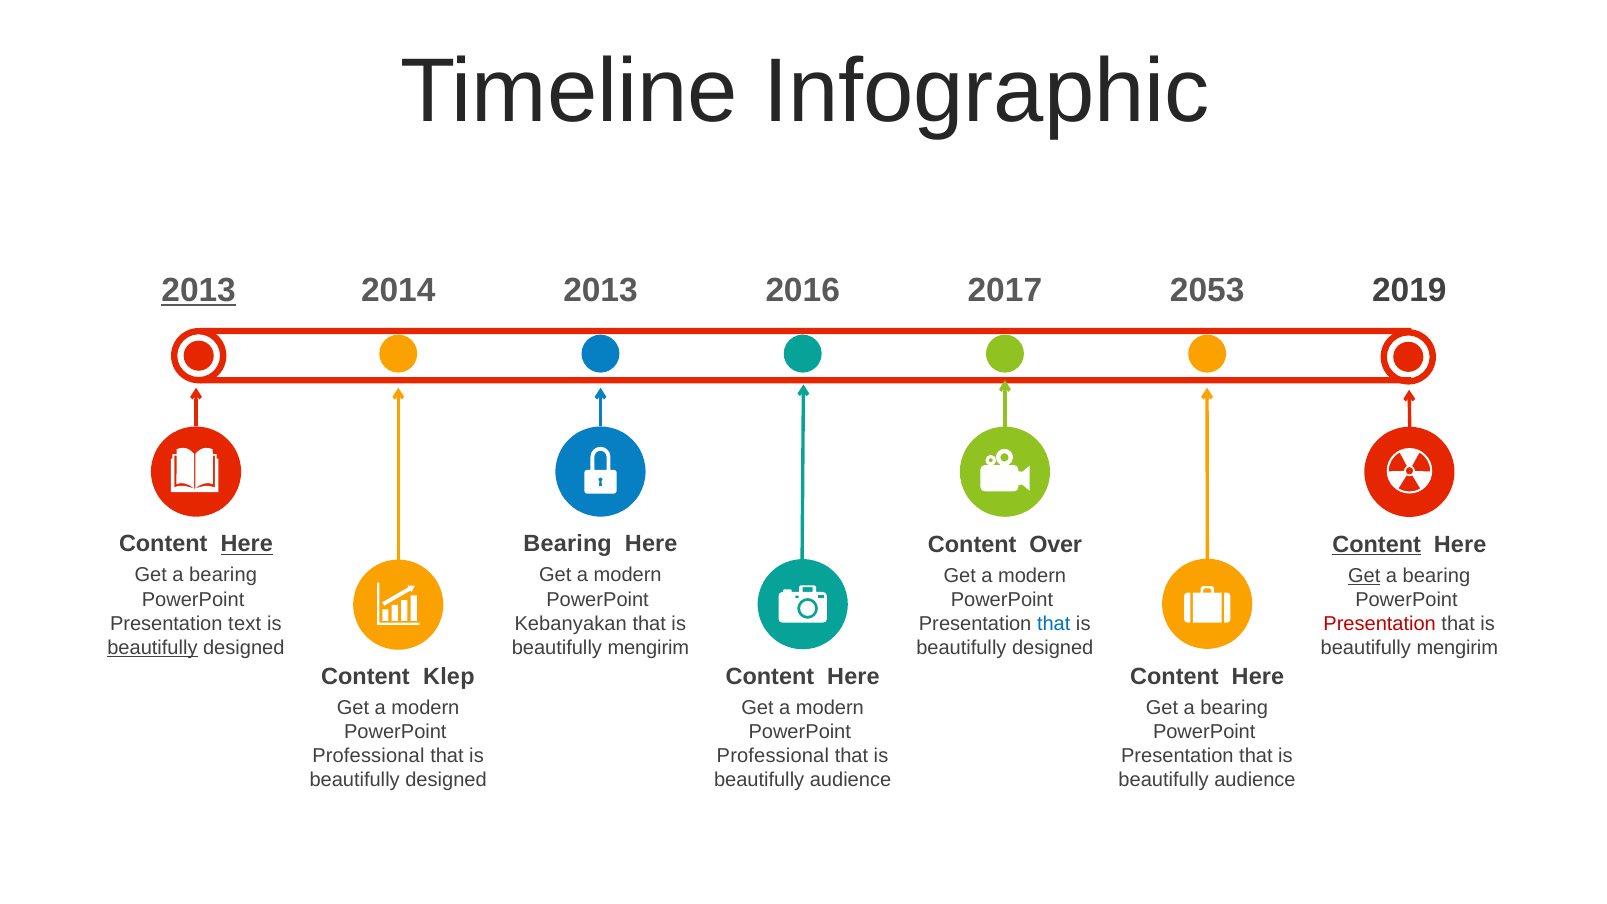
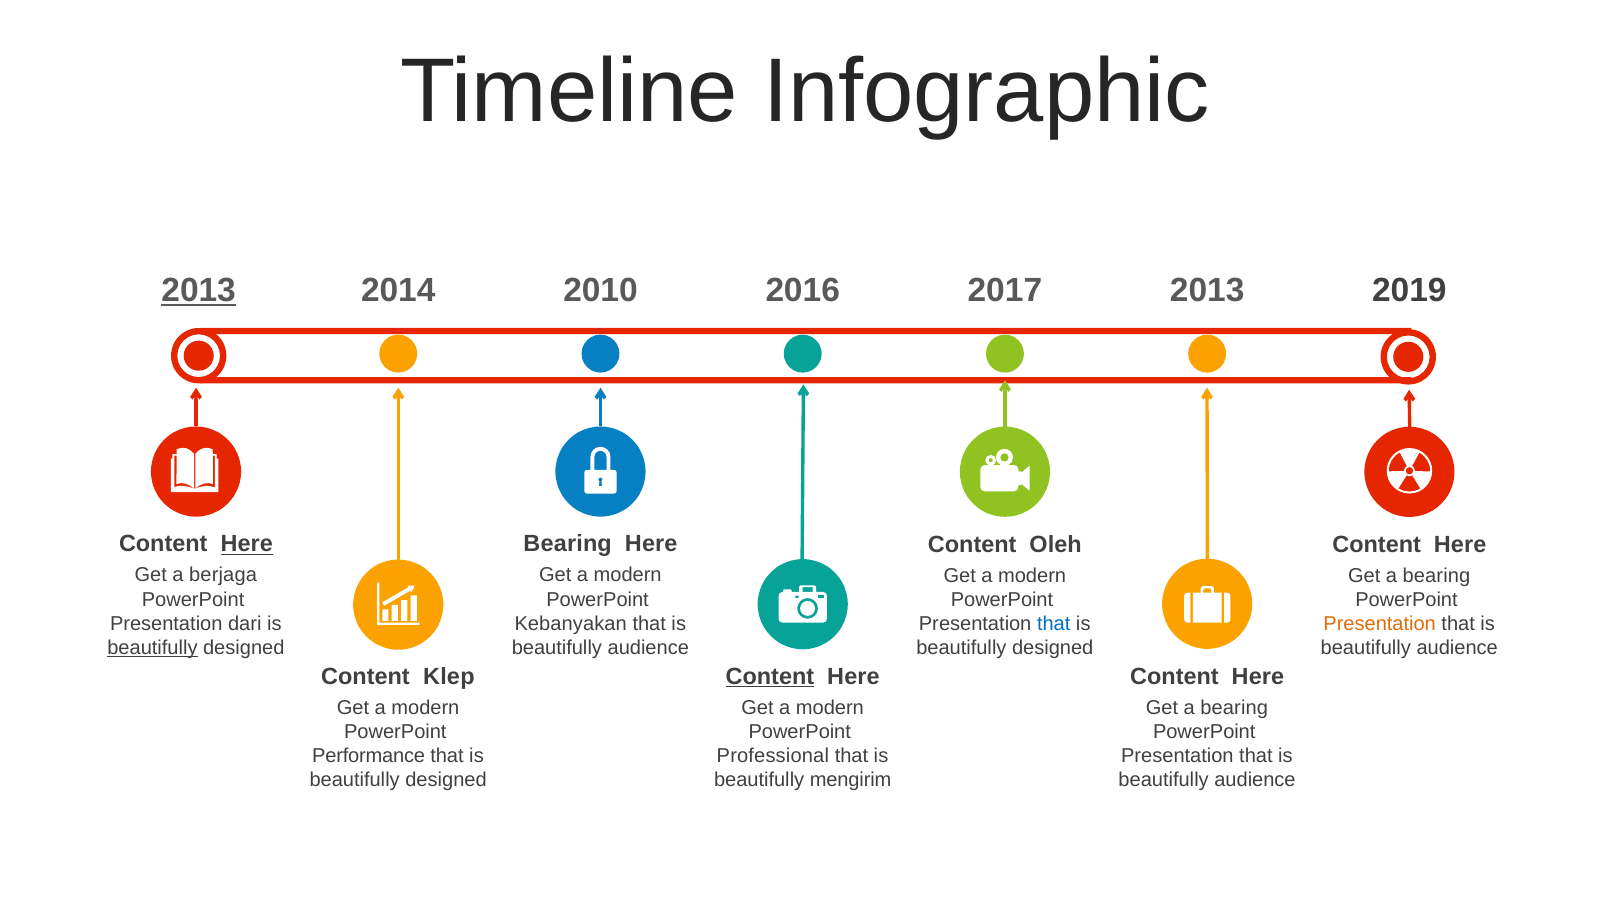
2013: 2013 -> 2010 (600, 291)
2053: 2053 -> 2013 (1207, 291)
Over: Over -> Oleh (1056, 544)
Content underline: present -> none (1377, 544)
bearing: bearing -> berjaga (223, 575)
Get underline: present -> none (1364, 576)
text: text -> dari (245, 623)
Presentation colour: red -> orange (1380, 624)
mengirim: mengirim -> audience (648, 648)
mengirim: mengirim -> audience (1457, 648)
Content underline: none -> present (770, 676)
Professional: Professional -> Performance (369, 756)
audience: audience -> mengirim (851, 780)
